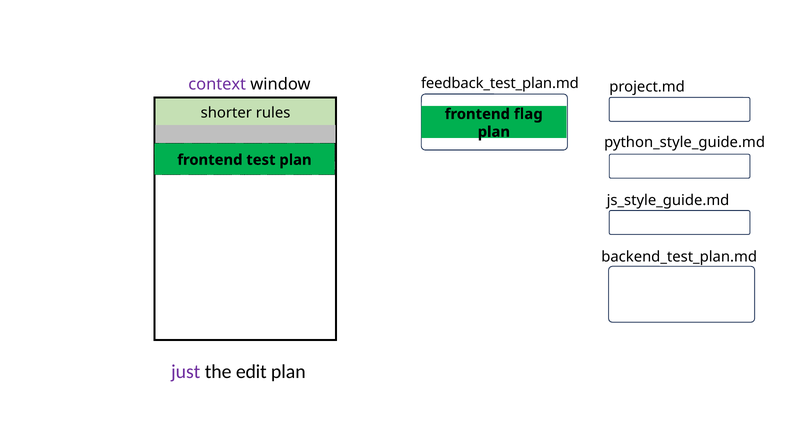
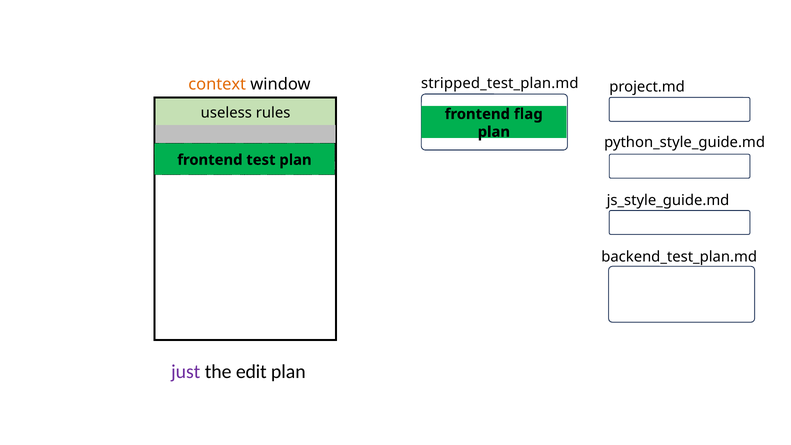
context colour: purple -> orange (217, 84)
feedback_test_plan.md: feedback_test_plan.md -> stripped_test_plan.md (500, 84)
shorter: shorter -> useless (226, 113)
